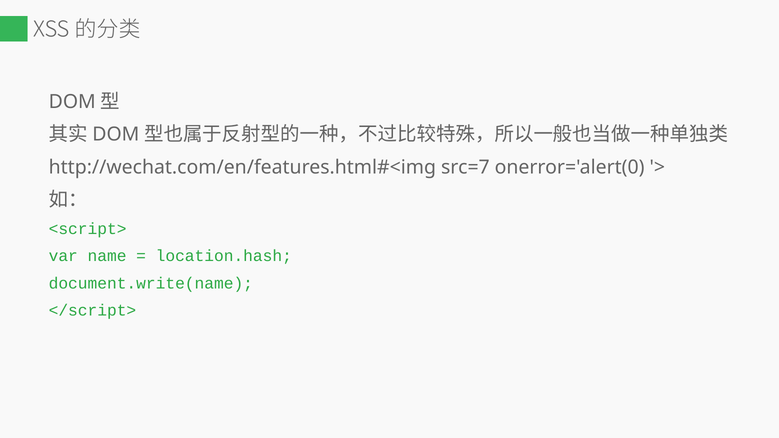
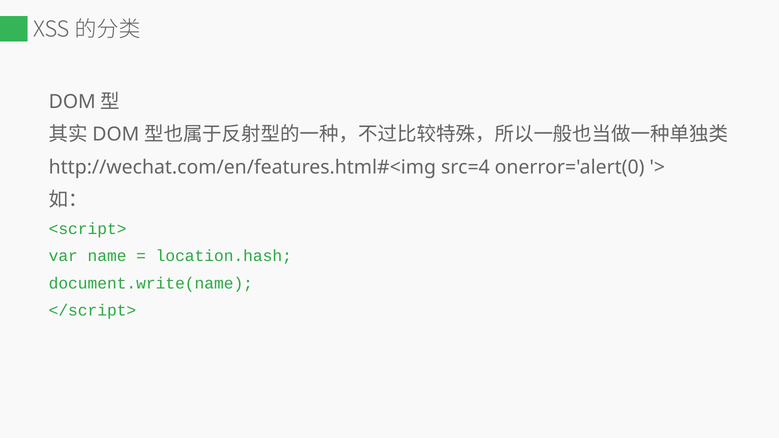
src=7: src=7 -> src=4 (465, 167)
